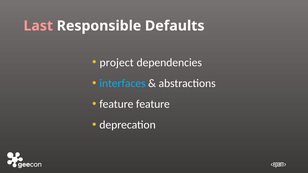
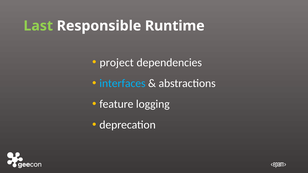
Last colour: pink -> light green (38, 26)
Defaults: Defaults -> Runtime (175, 26)
feature feature: feature -> logging (153, 104)
